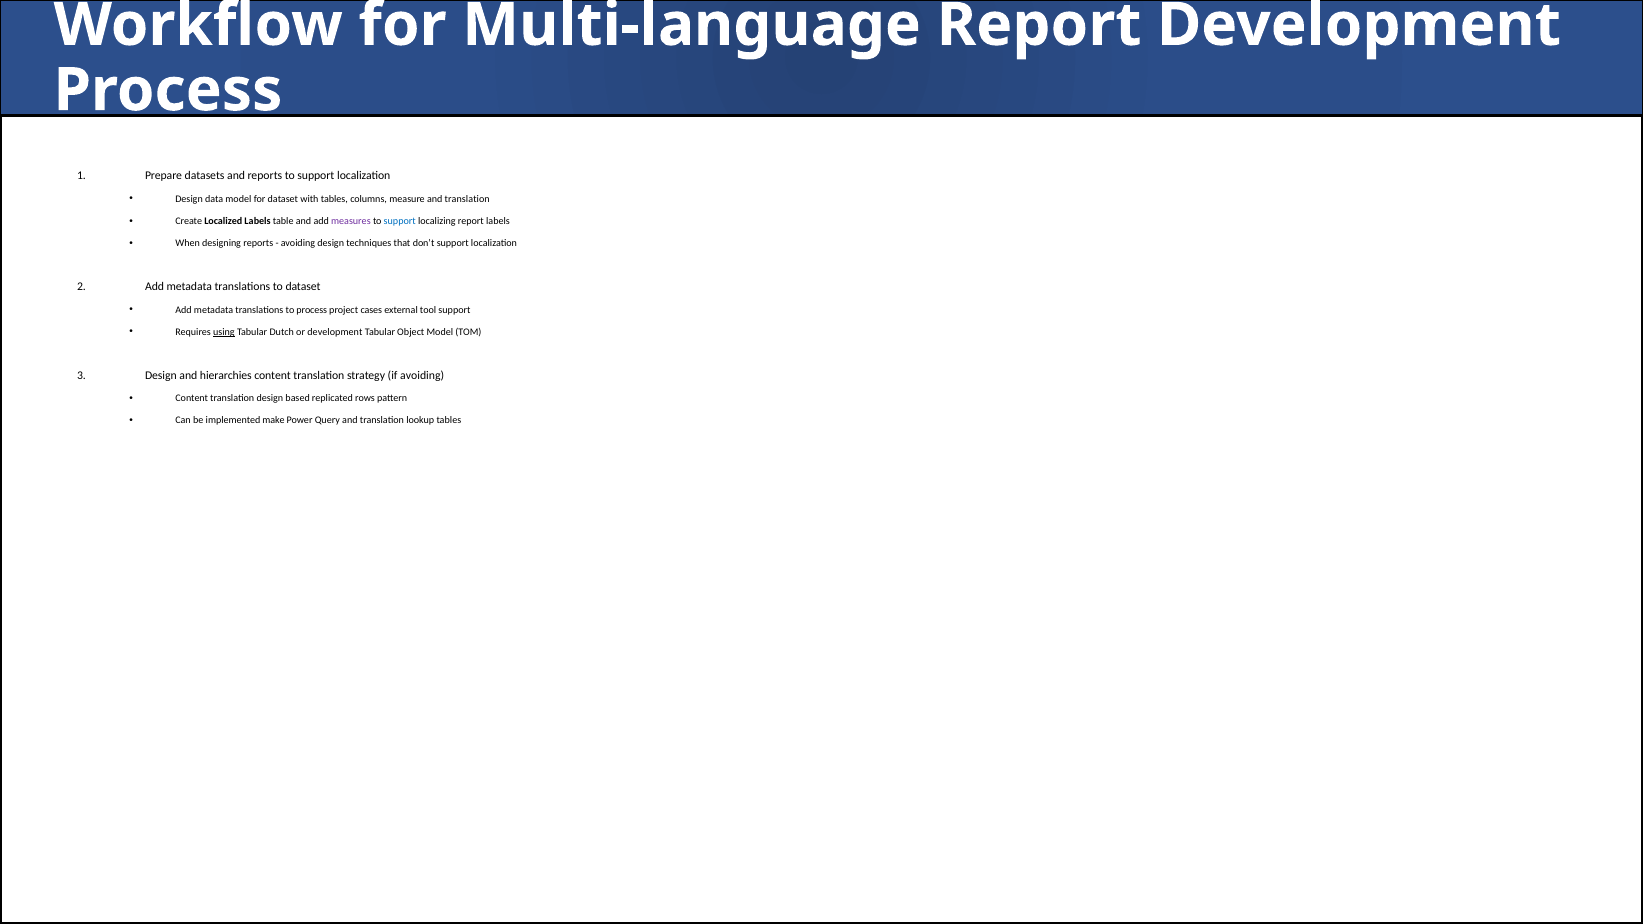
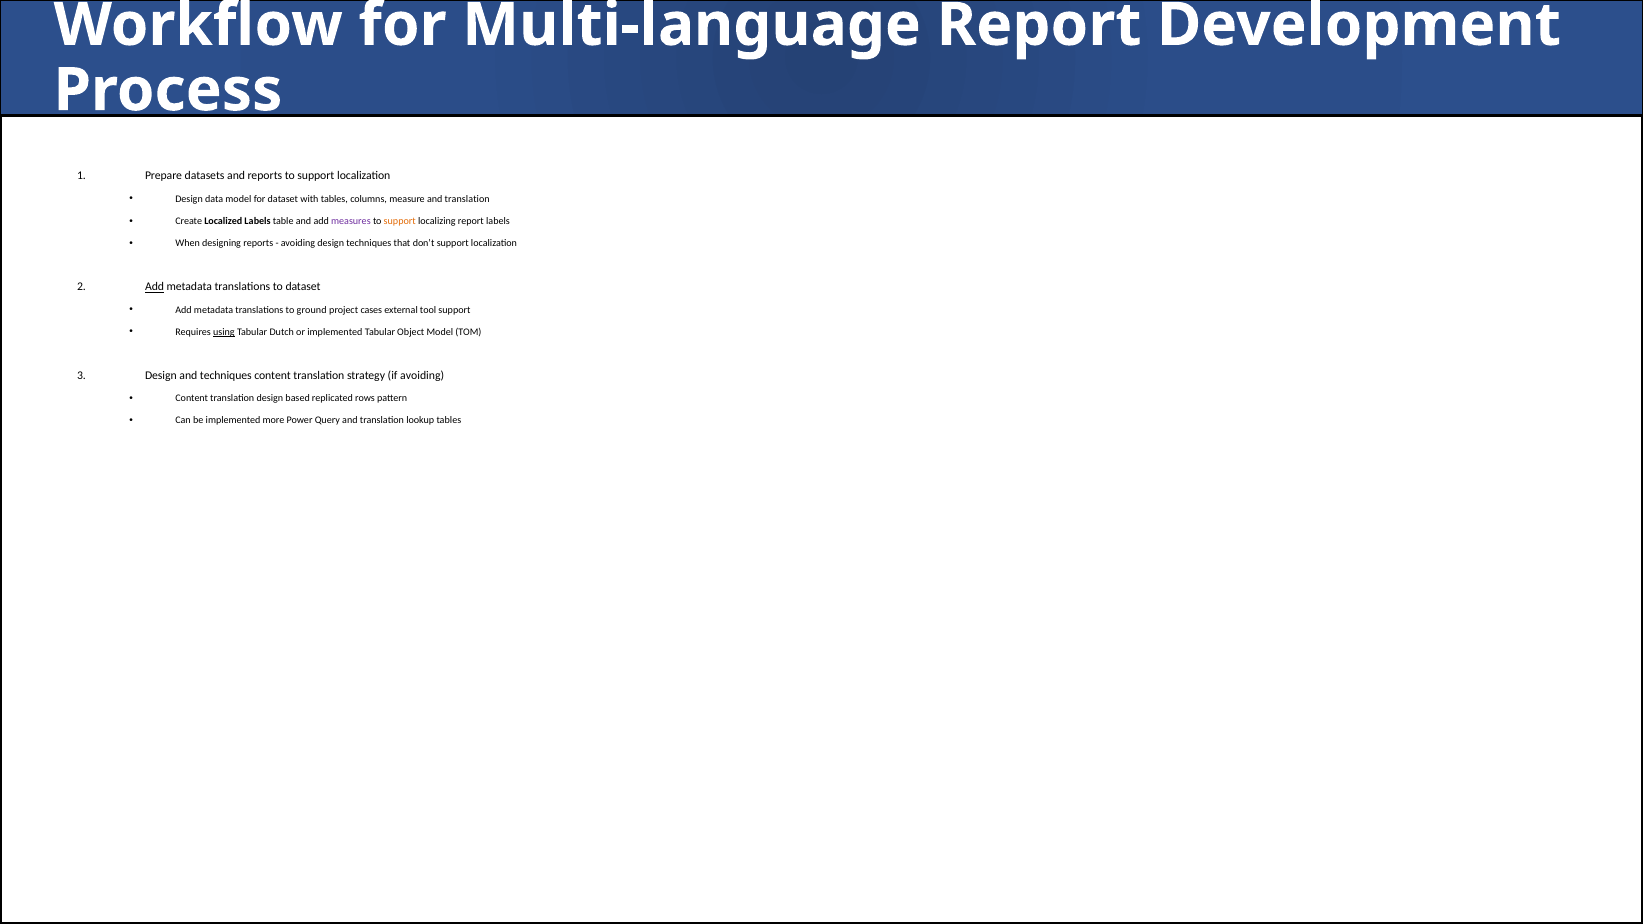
support colour: blue -> orange (400, 221)
Add underline: none -> present (155, 287)
to process: process -> ground (312, 310)
or development: development -> implemented (335, 332)
and hierarchies: hierarchies -> techniques (226, 375)
make: make -> more (274, 421)
